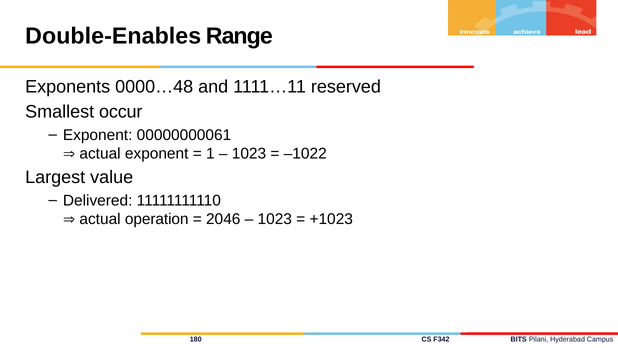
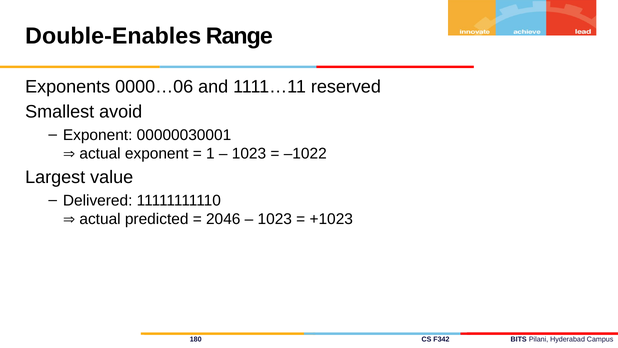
0000…48: 0000…48 -> 0000…06 (154, 87)
occur: occur -> avoid (121, 112)
00000000061: 00000000061 -> 00000030001 (184, 135)
operation: operation -> predicted (157, 219)
